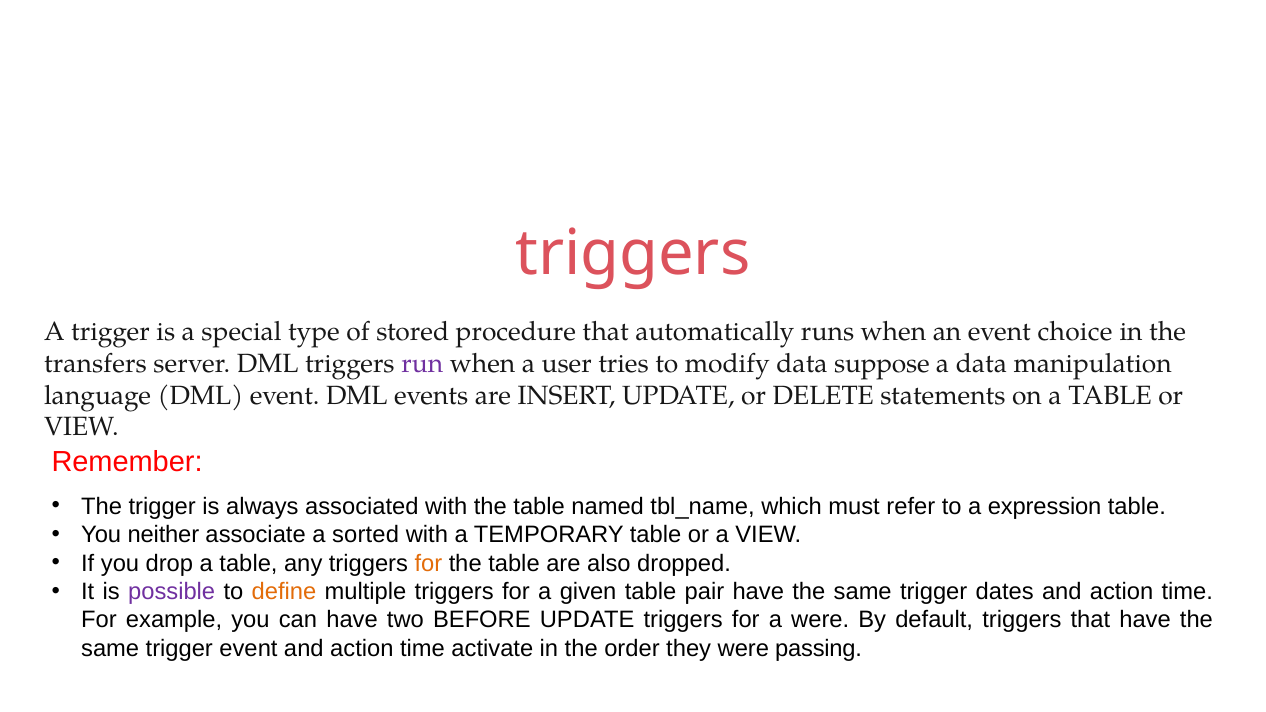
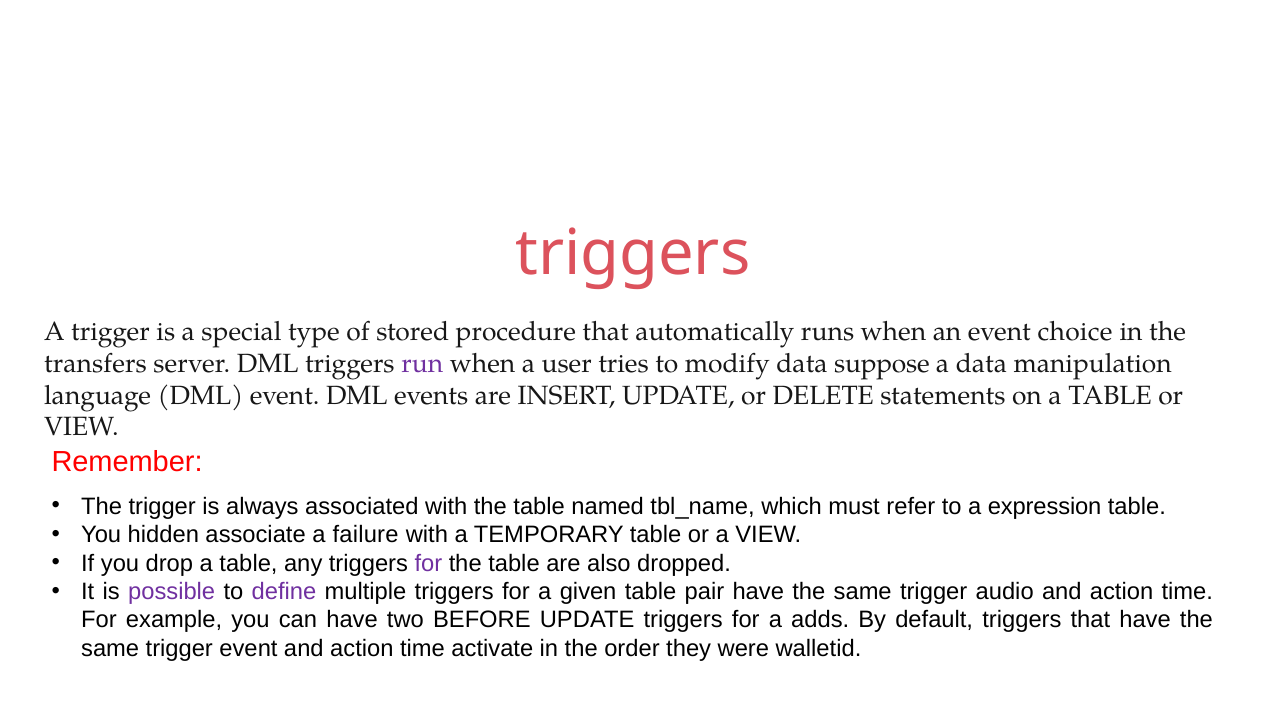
neither: neither -> hidden (163, 535)
sorted: sorted -> failure (366, 535)
for colour: orange -> purple (428, 563)
define colour: orange -> purple (284, 592)
dates: dates -> audio (1005, 592)
a were: were -> adds (820, 620)
passing: passing -> walletid (818, 649)
